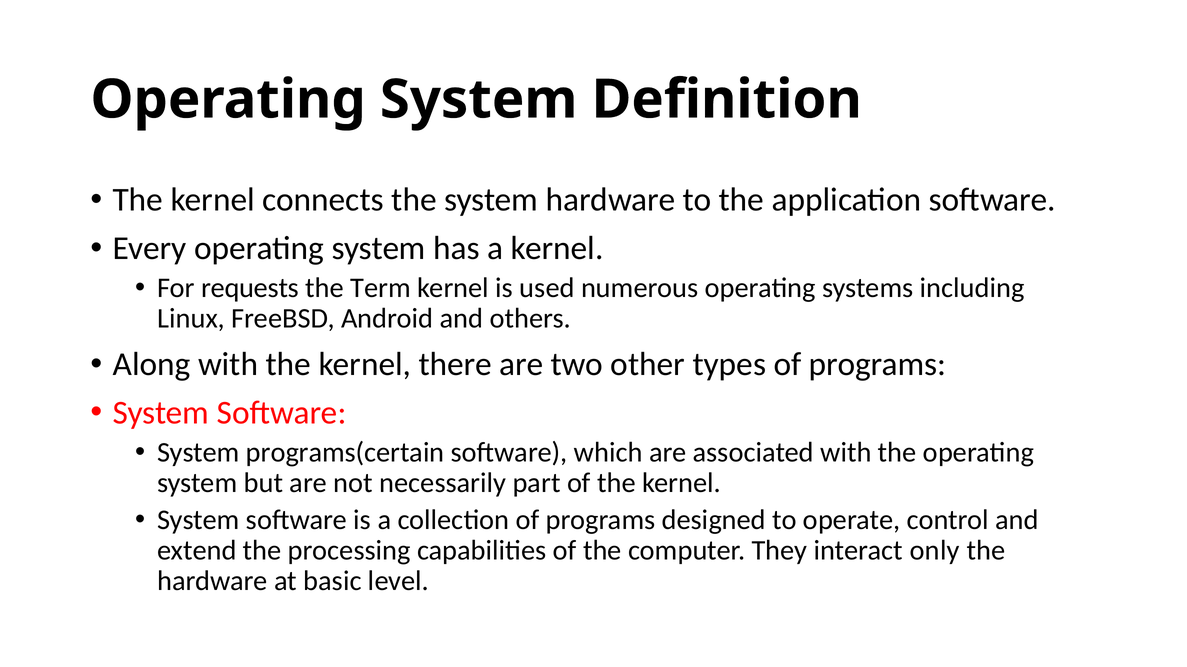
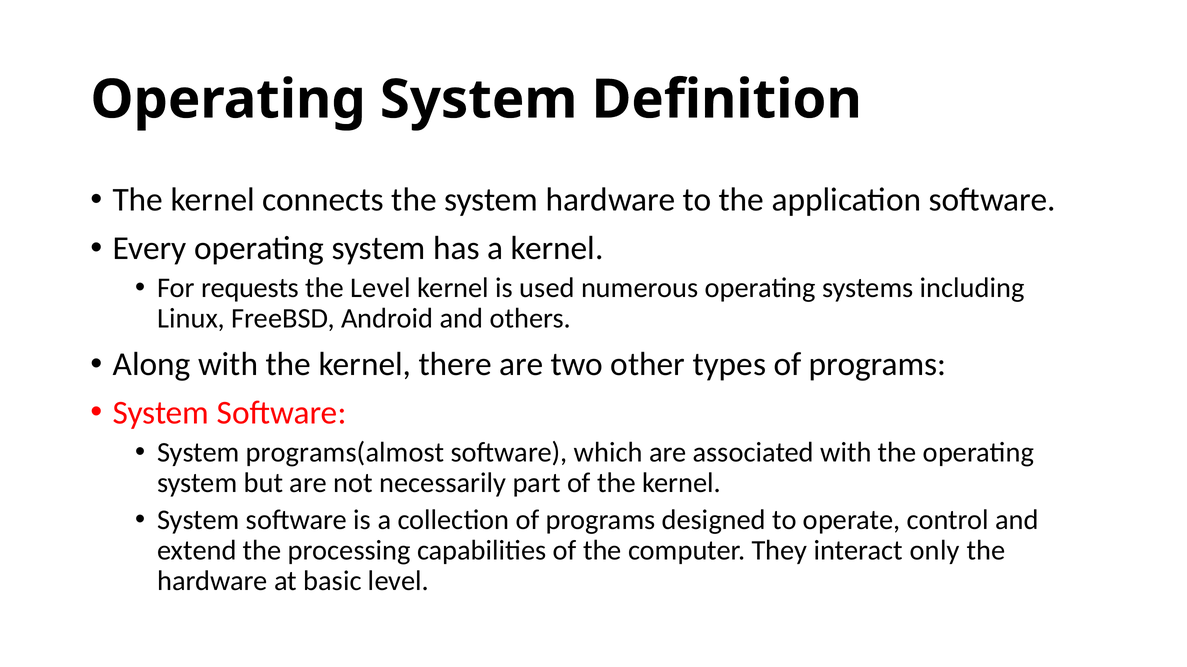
the Term: Term -> Level (380, 288)
programs(certain: programs(certain -> programs(almost (345, 453)
